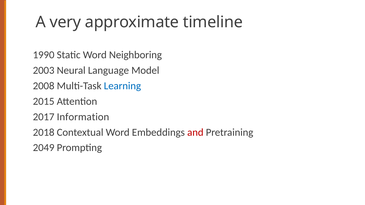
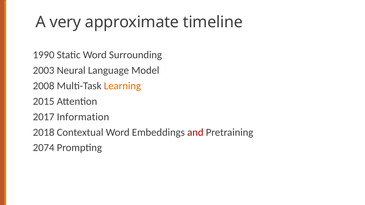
Neighboring: Neighboring -> Surrounding (136, 55)
Learning colour: blue -> orange (122, 86)
2049: 2049 -> 2074 (44, 148)
